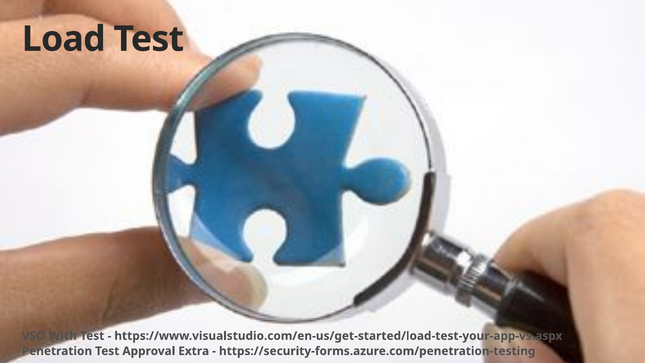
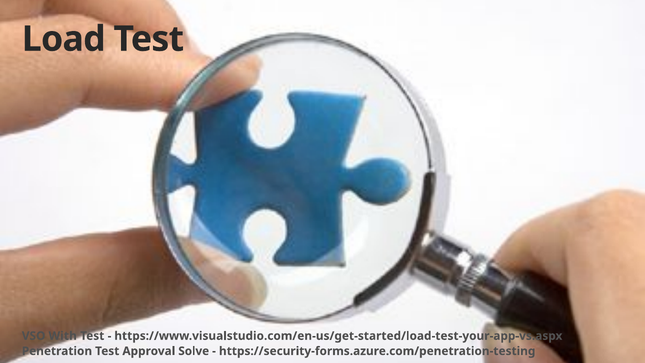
Extra: Extra -> Solve (194, 351)
